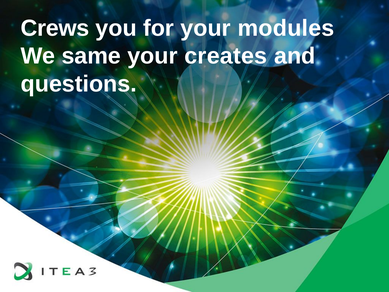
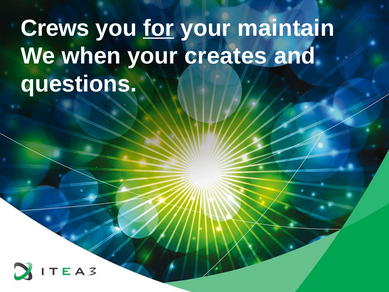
for underline: none -> present (159, 28)
modules: modules -> maintain (286, 28)
same: same -> when (91, 56)
